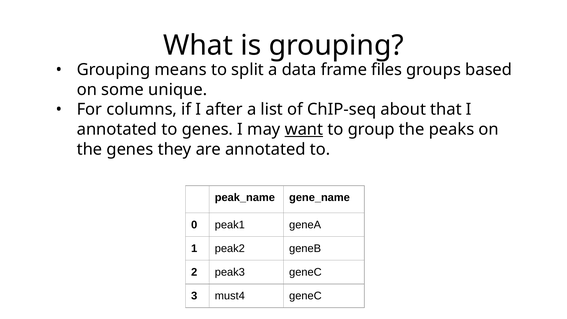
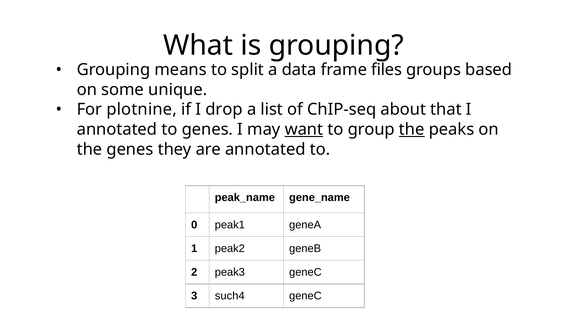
columns: columns -> plotnine (142, 110)
after: after -> drop (224, 110)
the underline: none -> present (412, 129)
must4: must4 -> such4 (230, 296)
